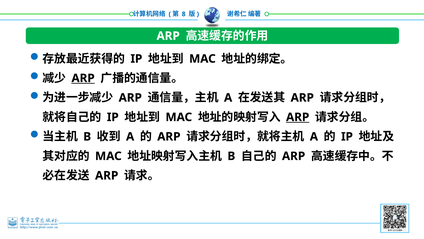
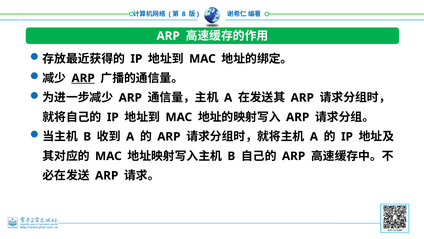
ARP underline: present -> none (298, 117)
